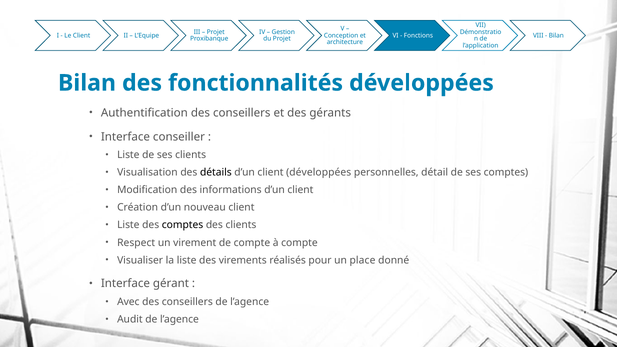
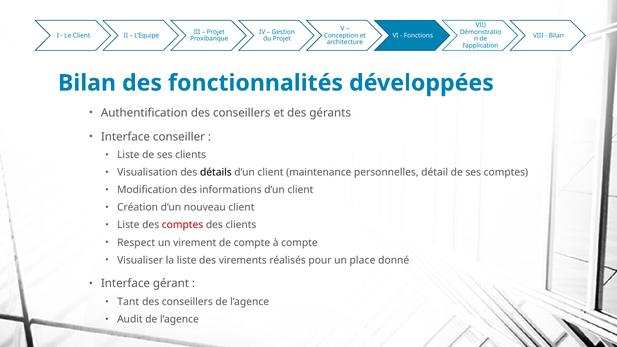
client développées: développées -> maintenance (319, 173)
comptes colour: black -> red (183, 225)
Avec: Avec -> Tant (128, 302)
